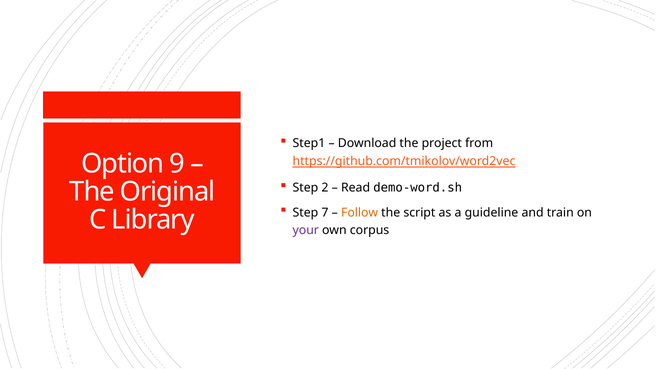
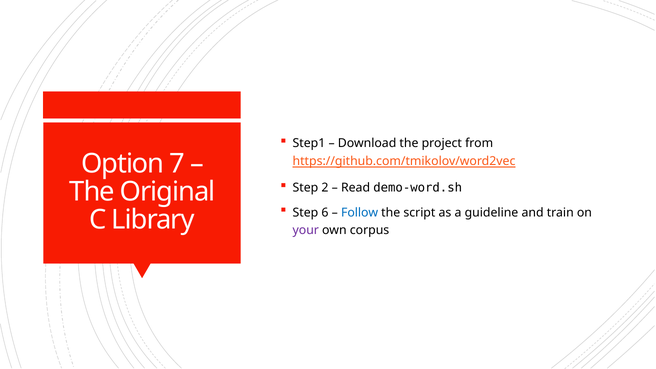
9: 9 -> 7 (177, 164)
7: 7 -> 6 (325, 212)
Follow colour: orange -> blue (360, 212)
